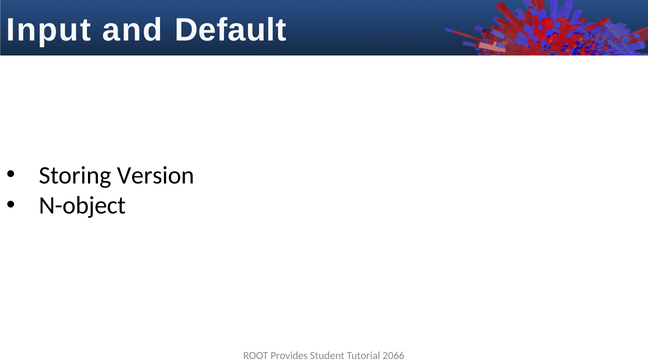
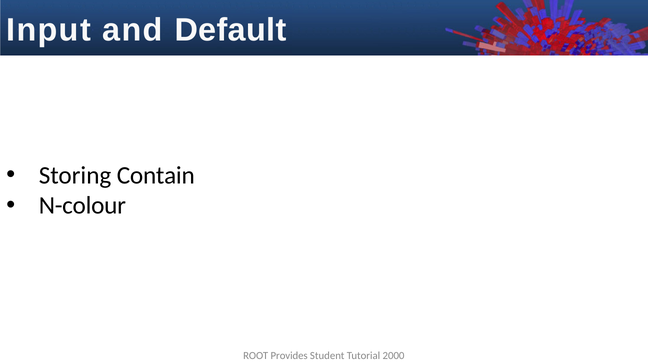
Version: Version -> Contain (156, 176)
N-object: N-object -> N-colour (82, 206)
2066: 2066 -> 2000 (394, 356)
